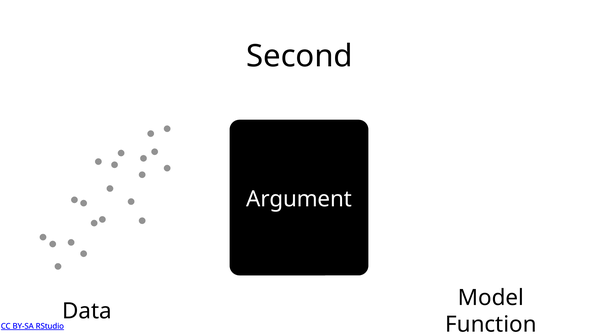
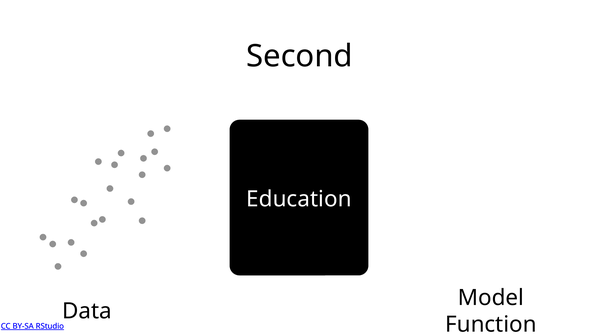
Argument: Argument -> Education (299, 199)
